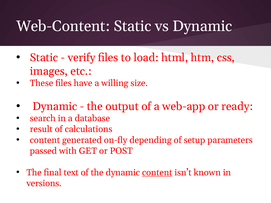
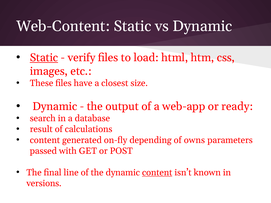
Static underline: none -> present (44, 58)
willing: willing -> closest (115, 83)
setup: setup -> owns (194, 140)
text: text -> line (71, 173)
